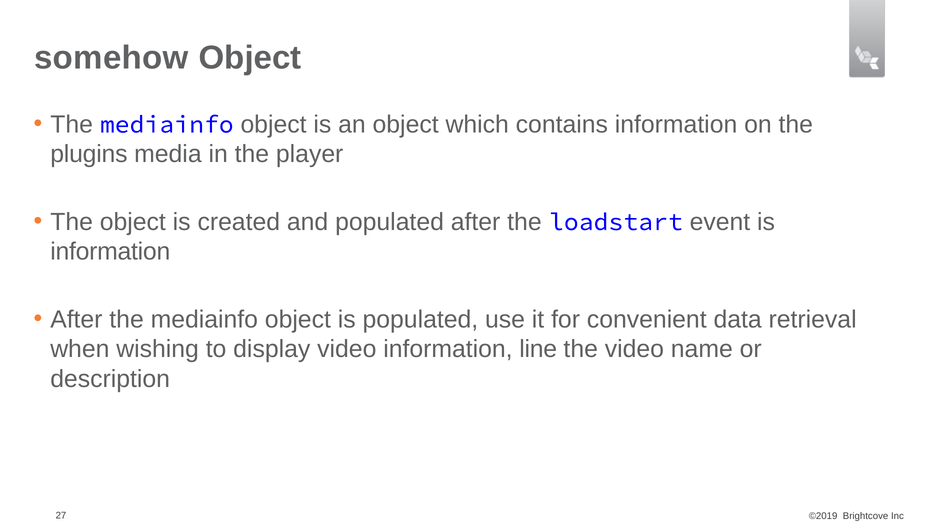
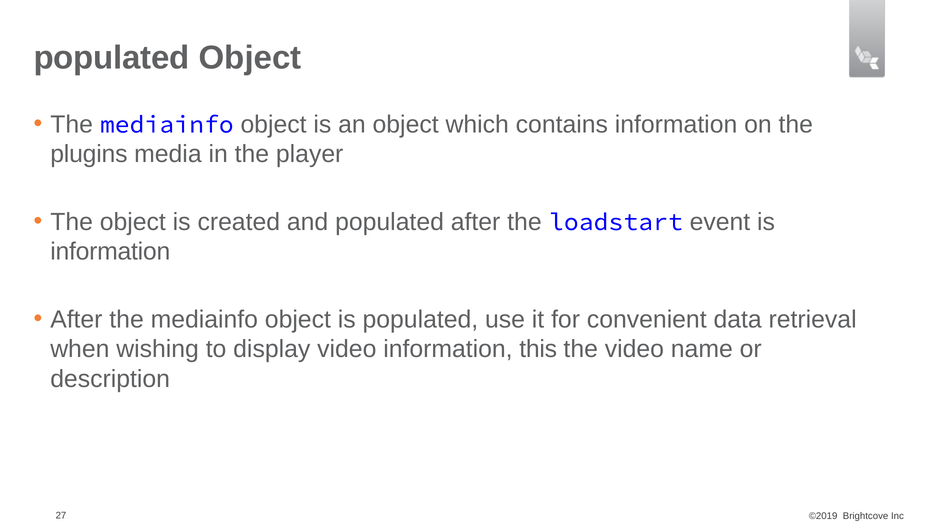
somehow: somehow -> populated (112, 58)
line: line -> this (538, 349)
